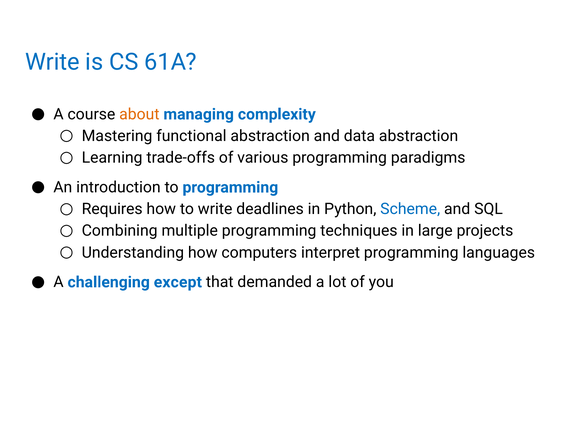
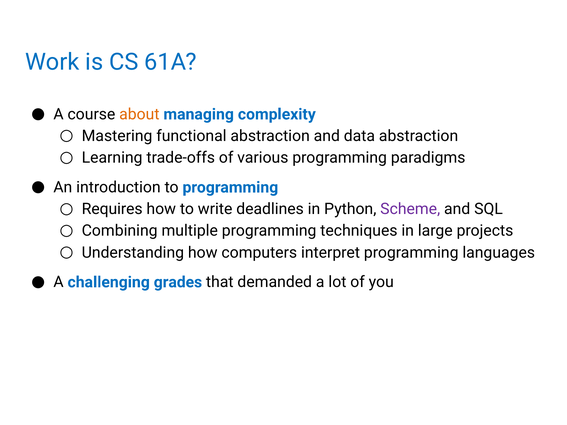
Write: Write -> Work (52, 62)
Scheme colour: blue -> purple (410, 209)
except: except -> grades (178, 282)
